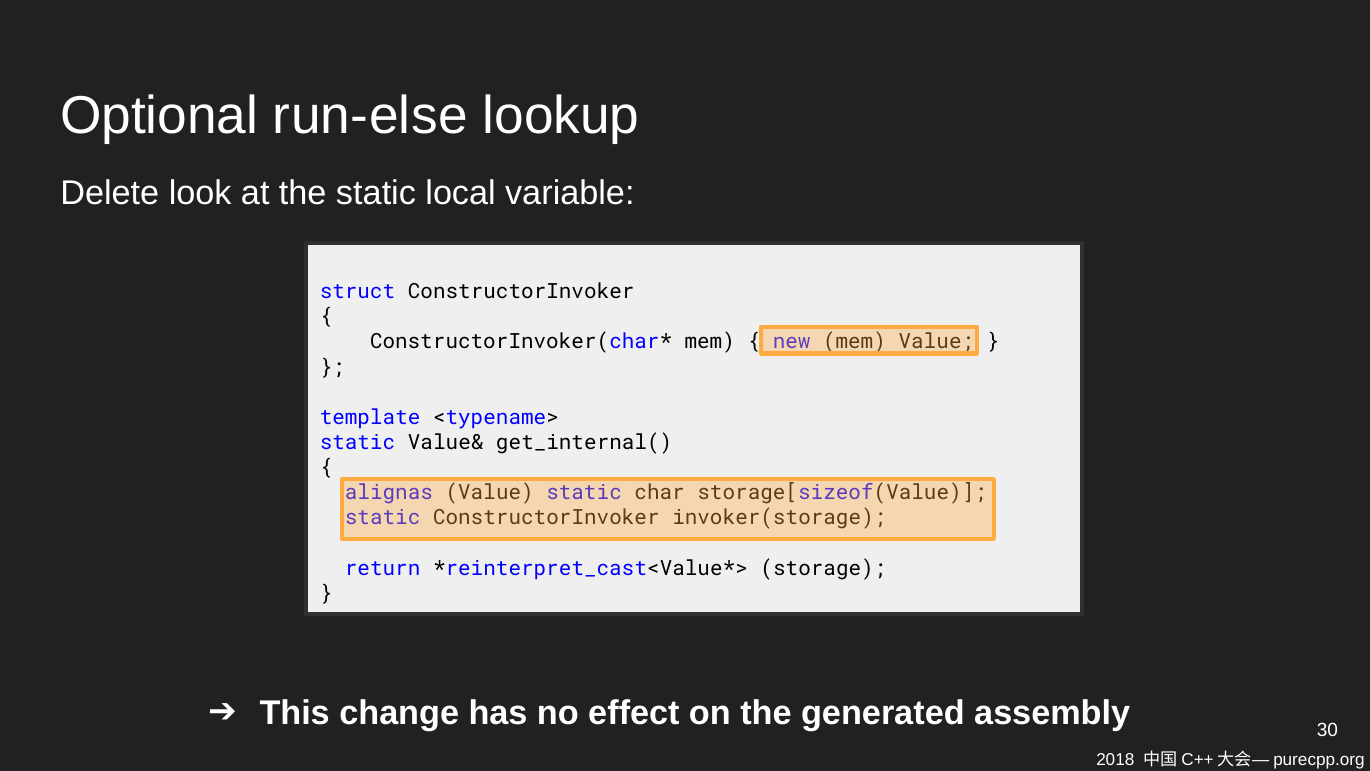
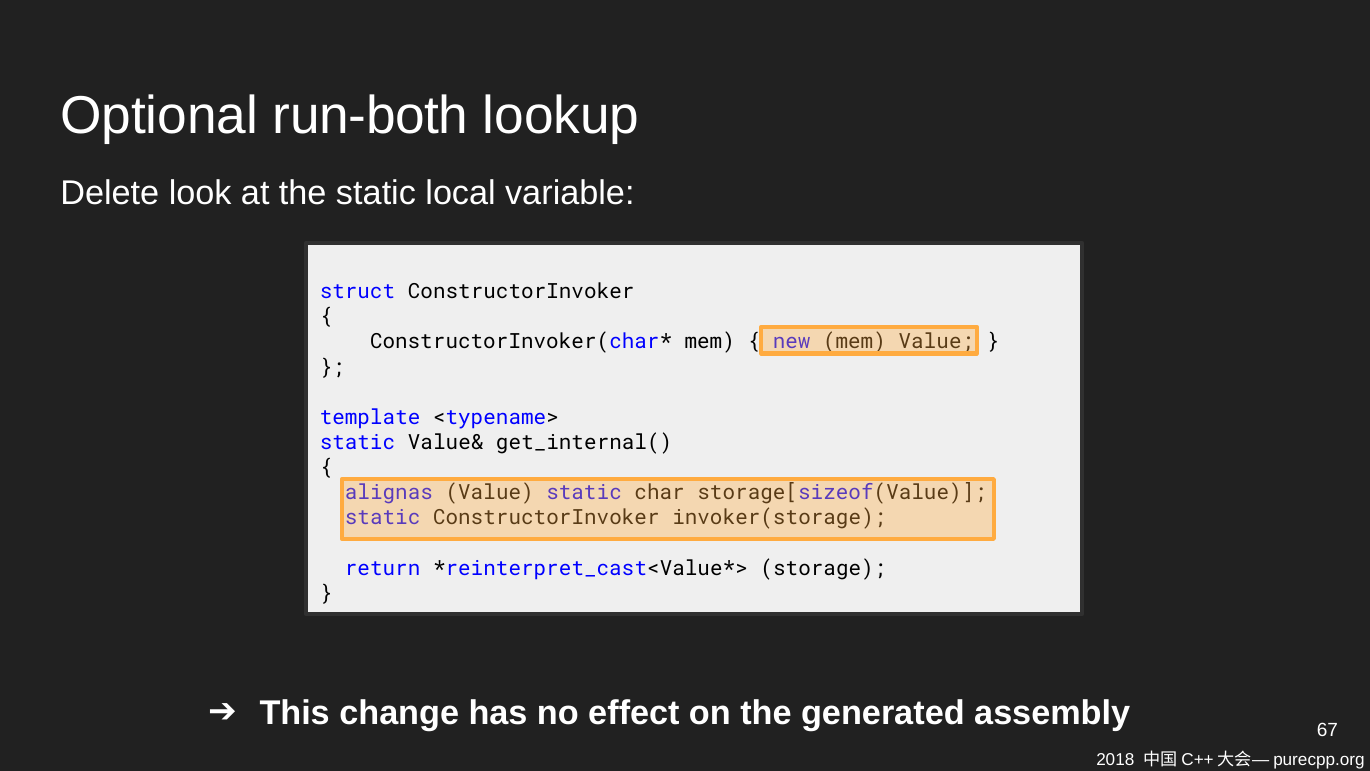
run-else: run-else -> run-both (371, 116)
30: 30 -> 67 (1327, 729)
